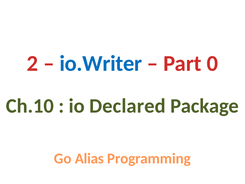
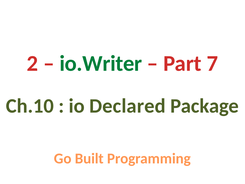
io.Writer colour: blue -> green (101, 63)
0: 0 -> 7 (212, 63)
Alias: Alias -> Built (89, 158)
